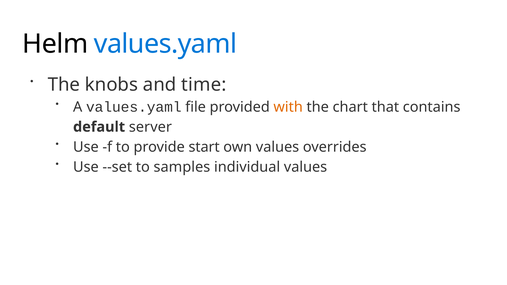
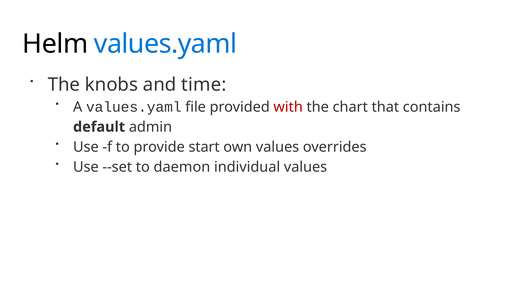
with colour: orange -> red (288, 107)
server: server -> admin (150, 127)
samples: samples -> daemon (182, 167)
